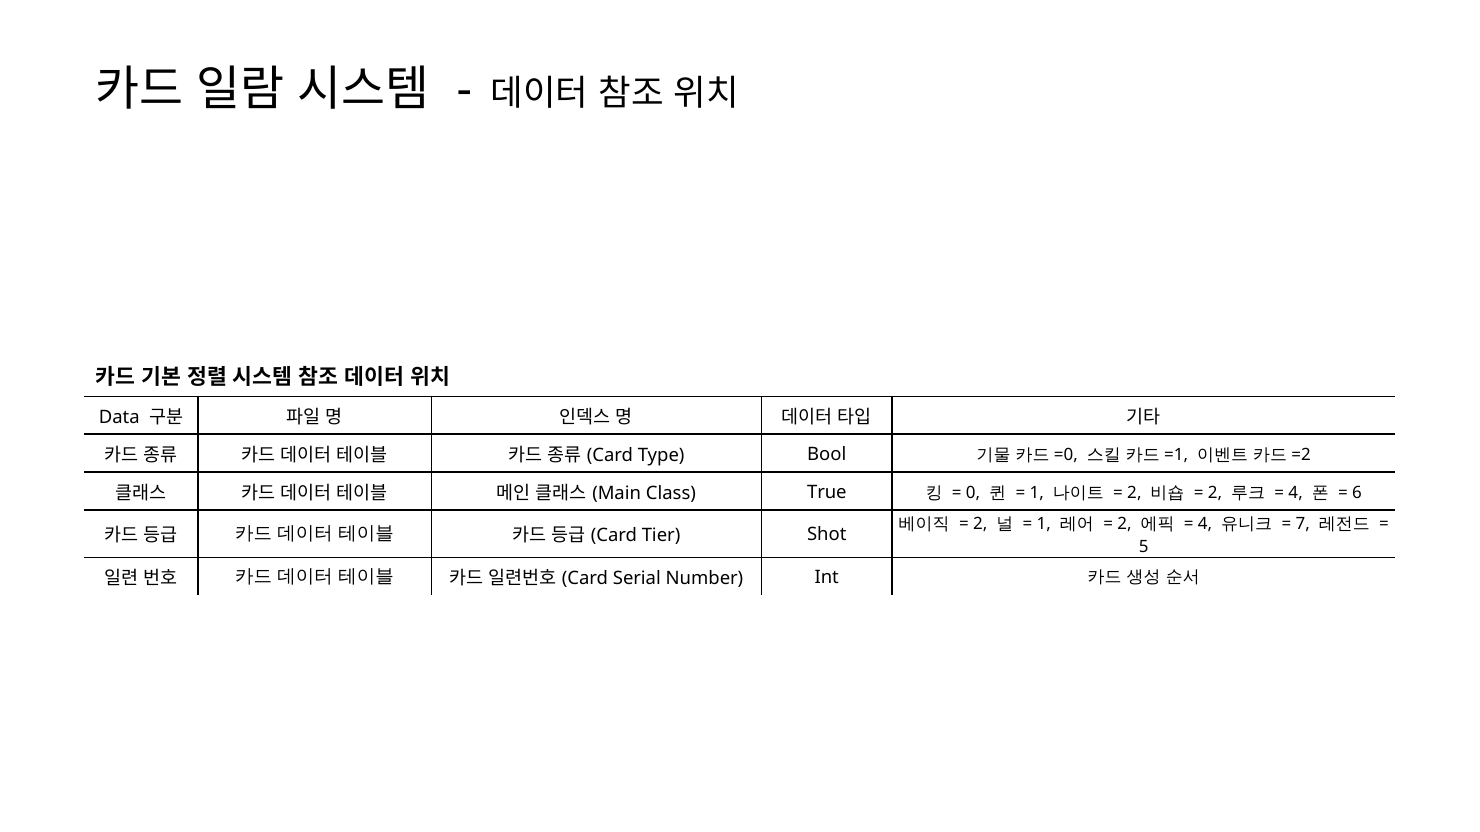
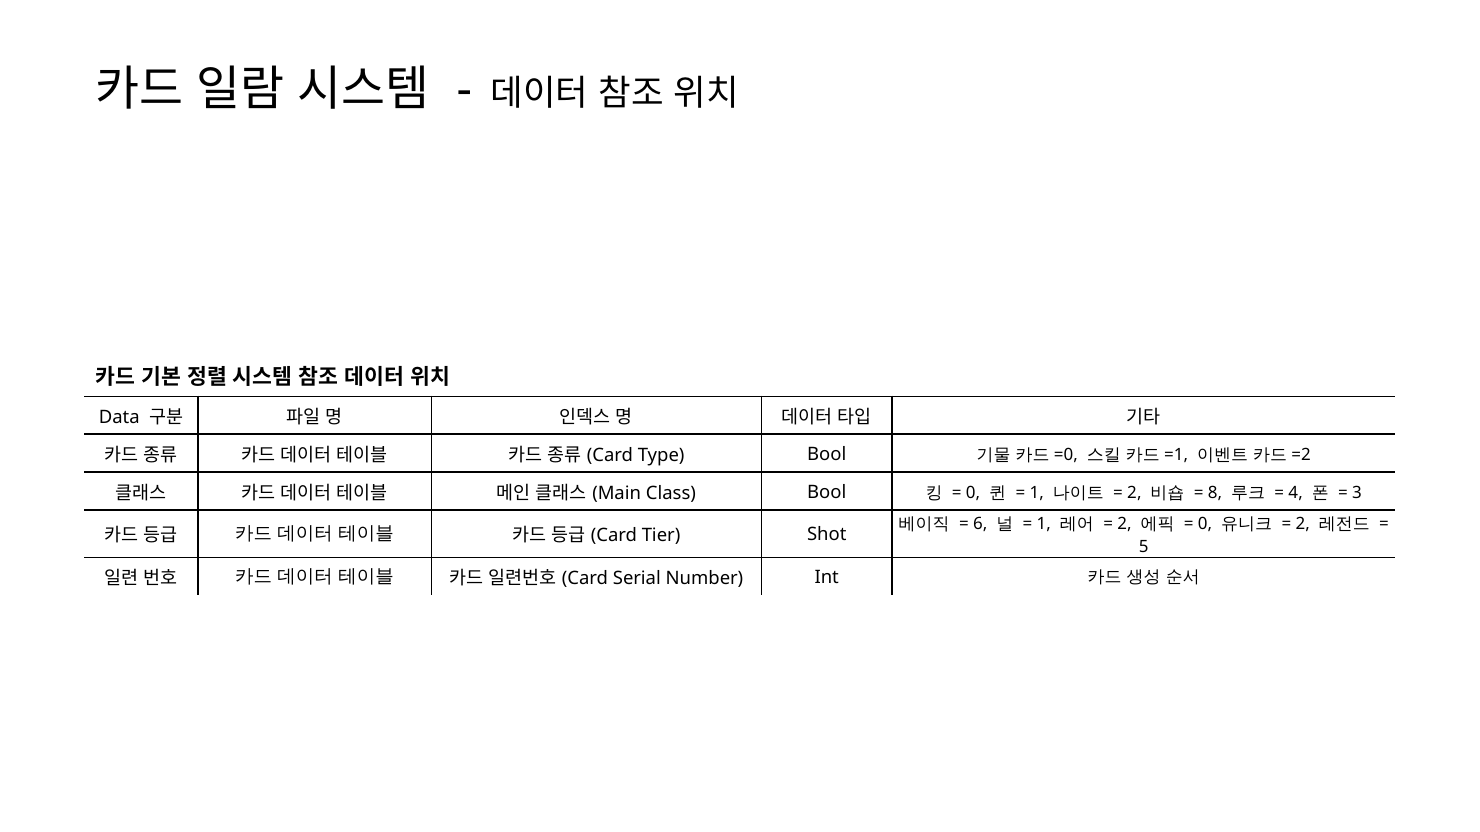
Class True: True -> Bool (827, 492)
2: 2 -> 8 (1215, 493)
6: 6 -> 3 (1357, 493)
2: 2 -> 6 (980, 524)
4: 4 -> 0 (1205, 524)
7: 7 -> 2 (1303, 524)
